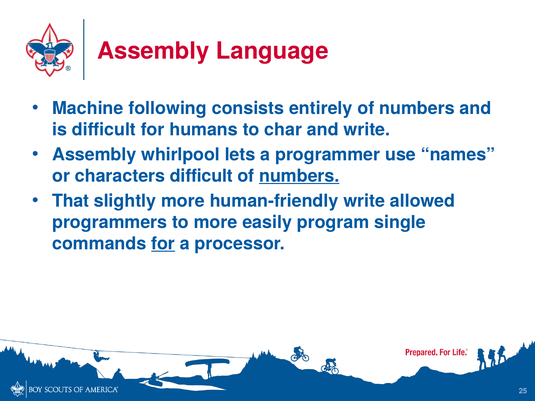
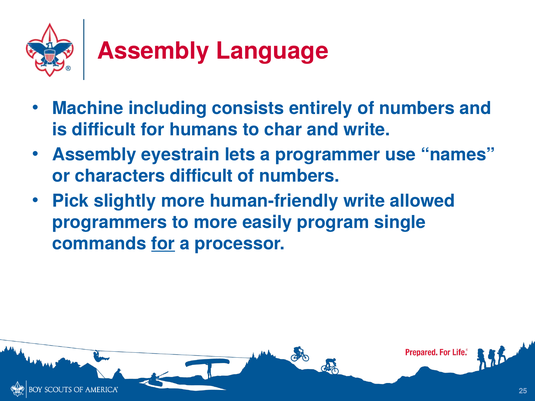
following: following -> including (168, 108)
whirlpool: whirlpool -> eyestrain (181, 155)
numbers underline: present -> none (299, 176)
That: That -> Pick (71, 201)
